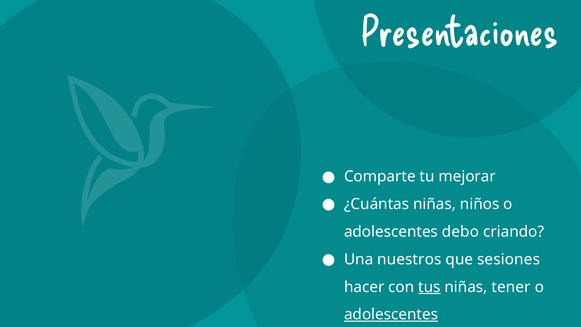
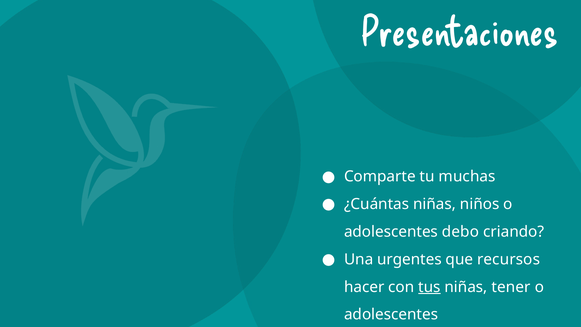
mejorar: mejorar -> muchas (467, 176)
nuestros: nuestros -> urgentes (409, 259)
sesiones: sesiones -> recursos (509, 259)
adolescentes underline: present -> none (391, 314)
